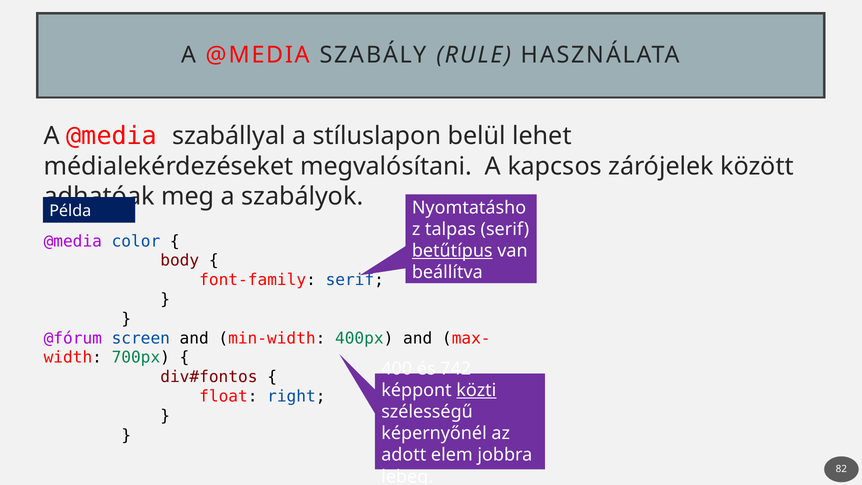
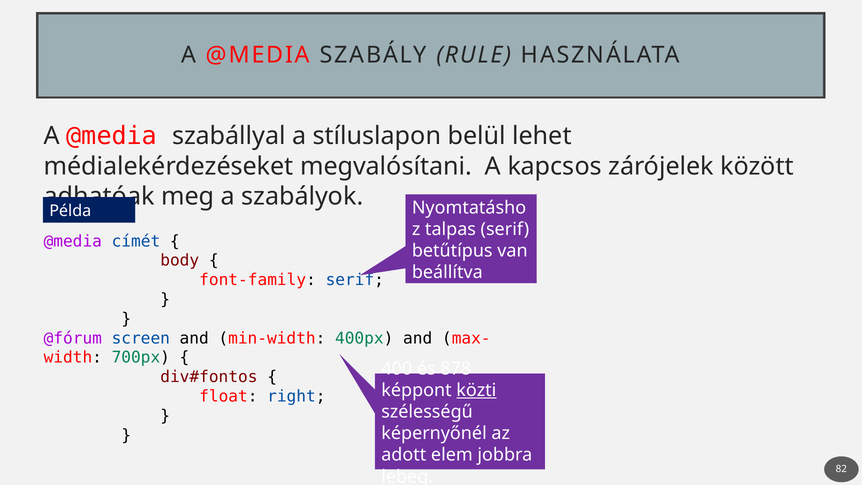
color: color -> címét (136, 241)
betűtípus underline: present -> none (452, 251)
742: 742 -> 878 (456, 369)
